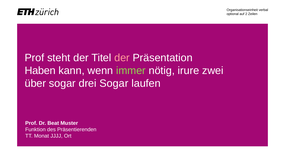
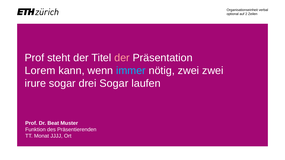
Haben: Haben -> Lorem (40, 71)
immer colour: light green -> light blue (131, 71)
nötig irure: irure -> zwei (188, 71)
über: über -> irure (35, 83)
